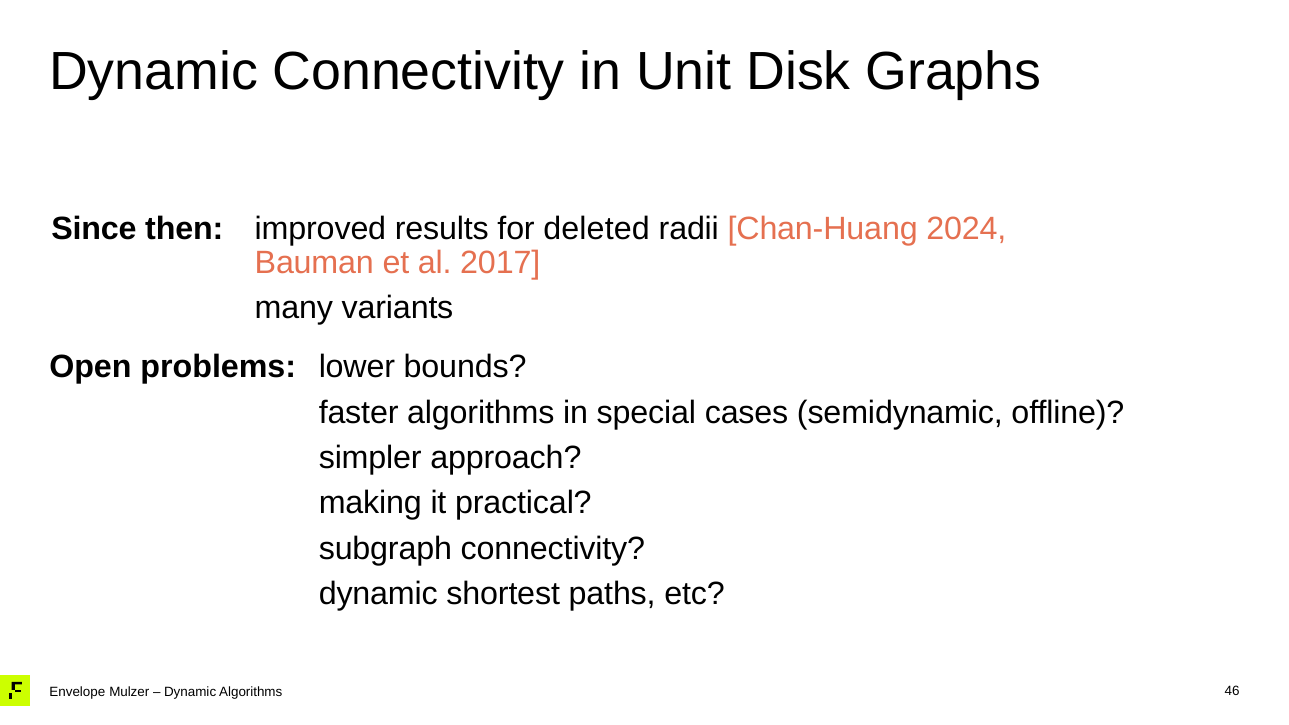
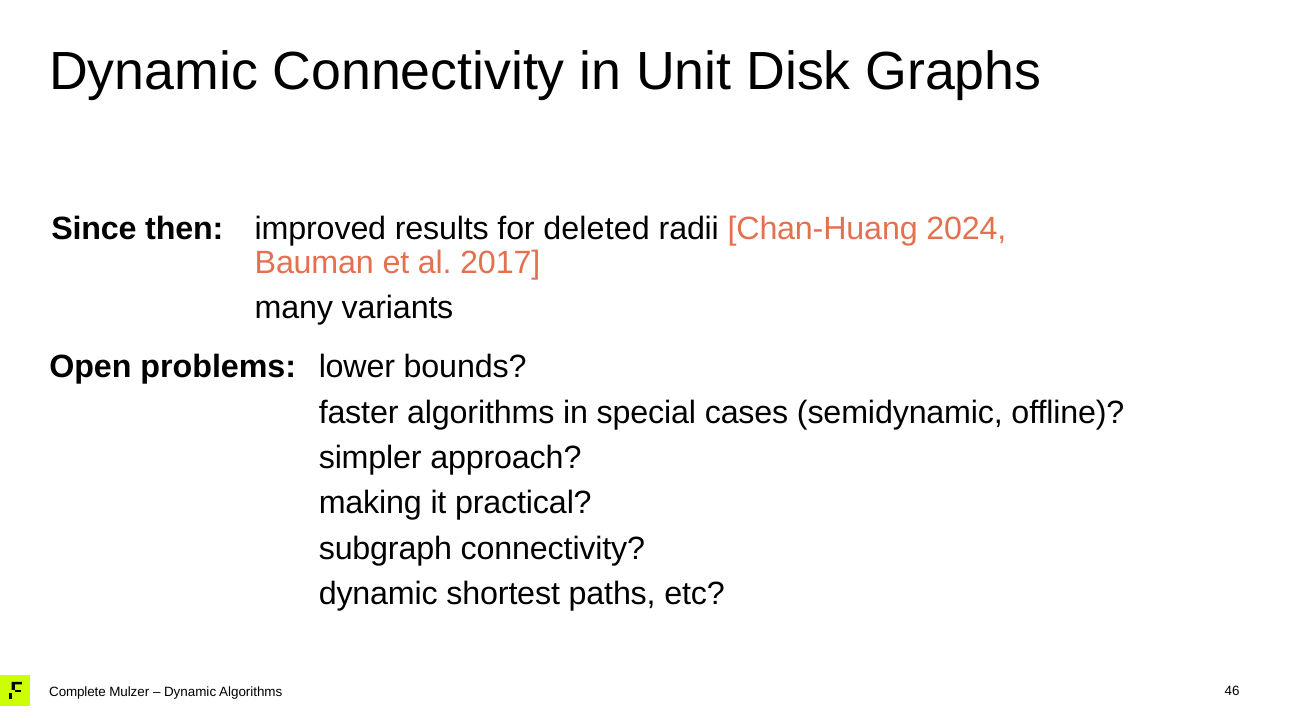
Envelope: Envelope -> Complete (77, 692)
